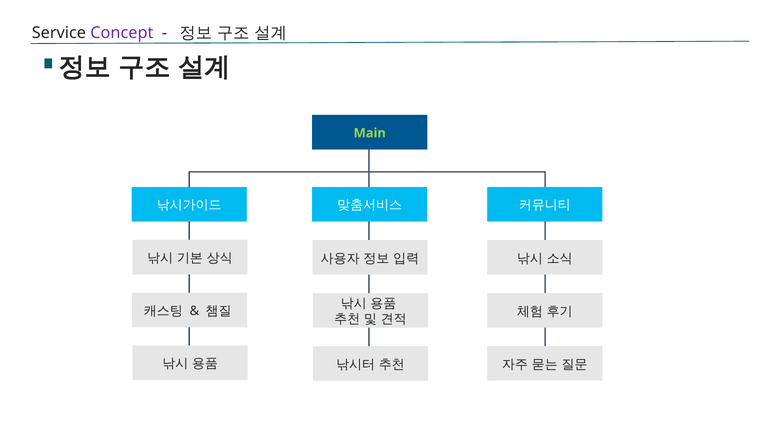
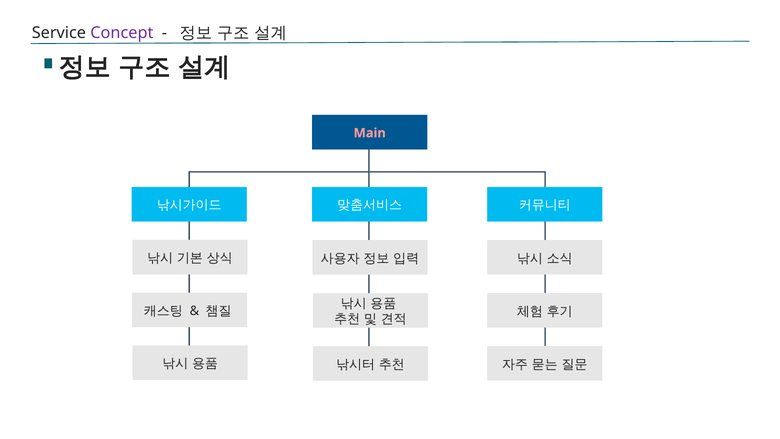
Main colour: light green -> pink (370, 133)
